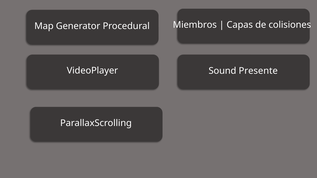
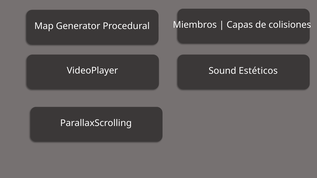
Presente: Presente -> Estéticos (258, 71)
